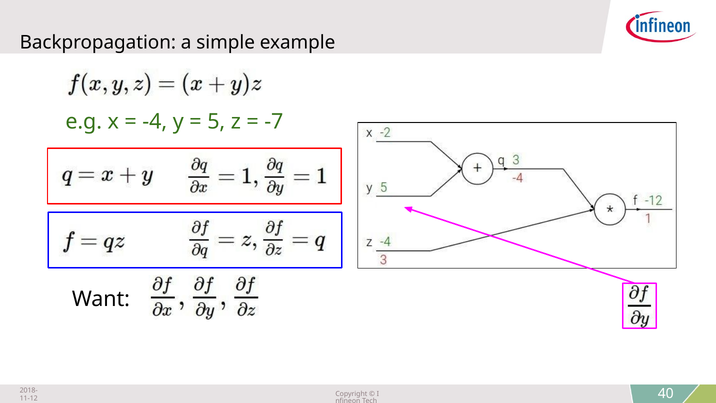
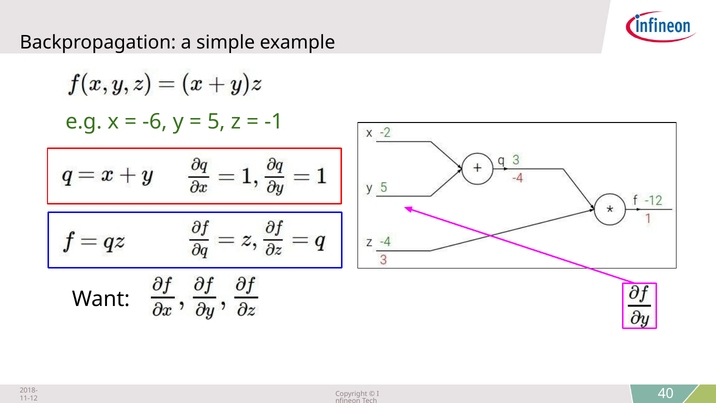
-4: -4 -> -6 (155, 122)
-7: -7 -> -1 (274, 122)
